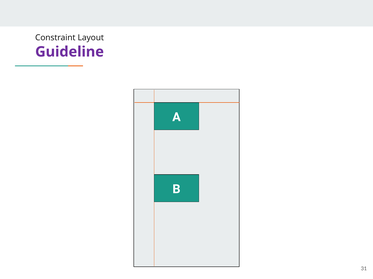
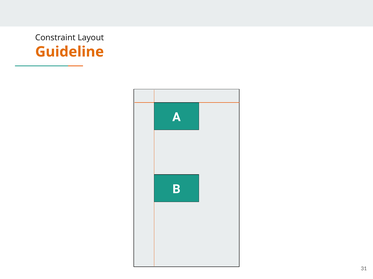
Guideline colour: purple -> orange (70, 52)
